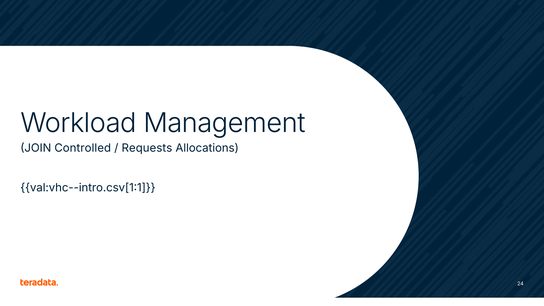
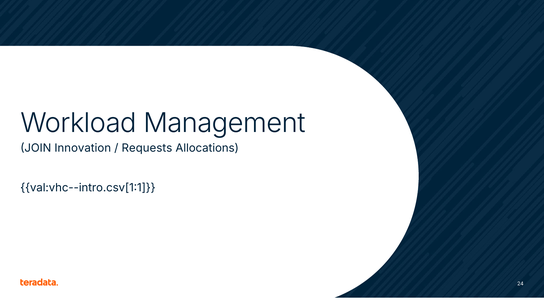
Controlled: Controlled -> Innovation (83, 148)
